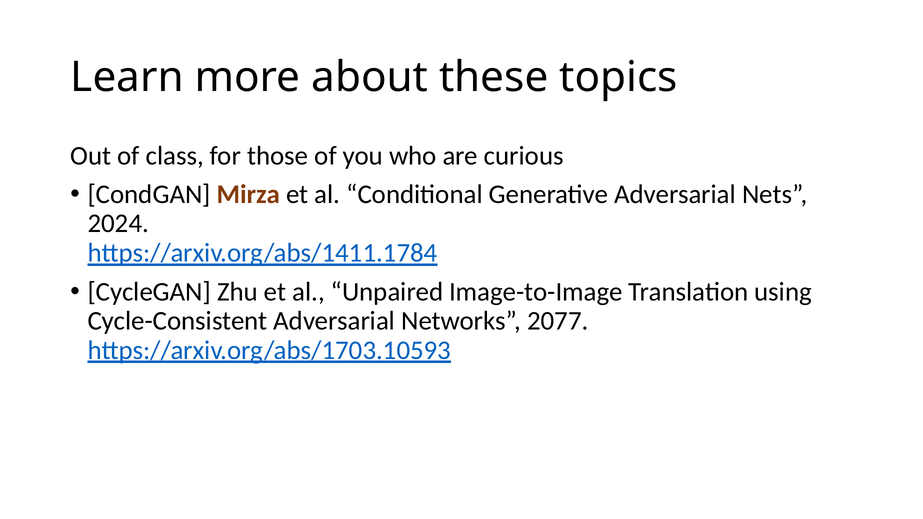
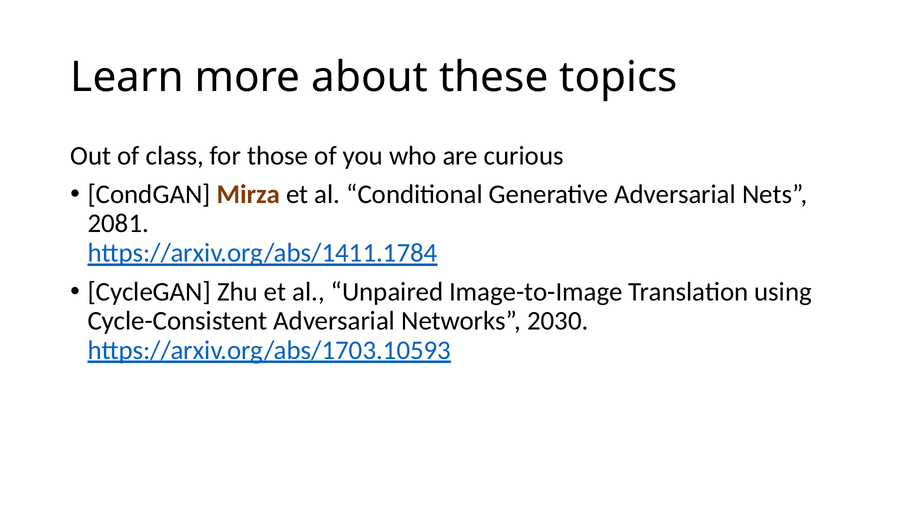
2024: 2024 -> 2081 (118, 224)
2077: 2077 -> 2030 (558, 321)
